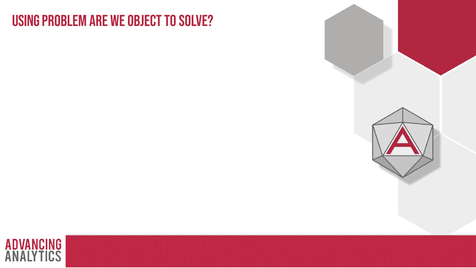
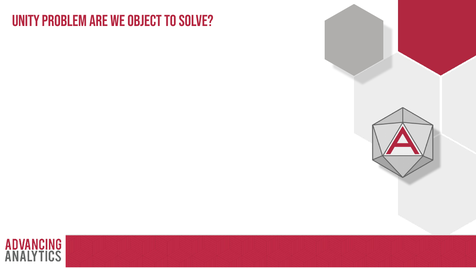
Using: Using -> Unity (26, 21)
